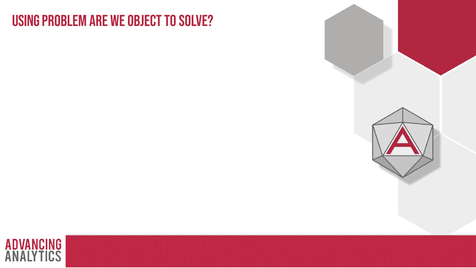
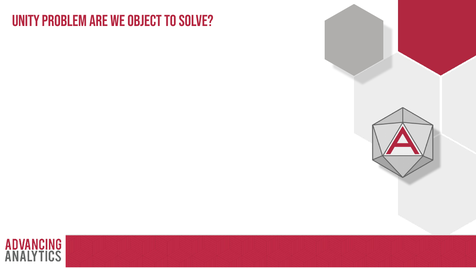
Using: Using -> Unity (26, 21)
